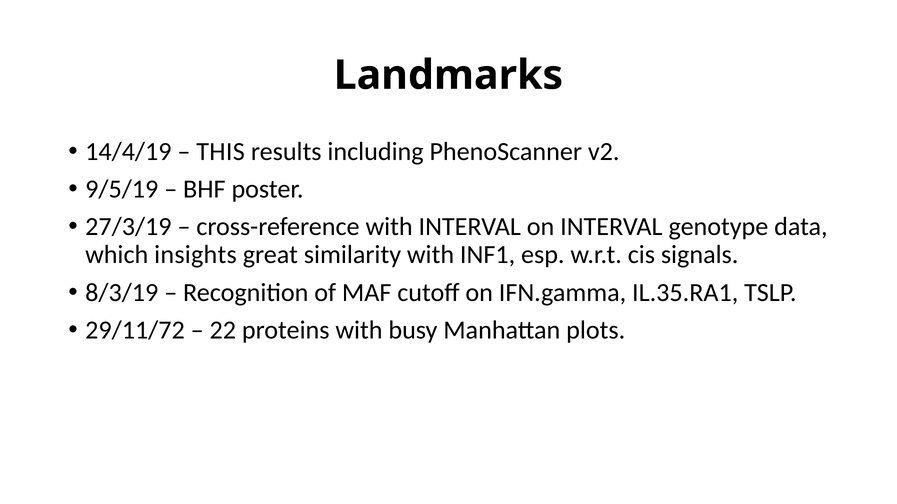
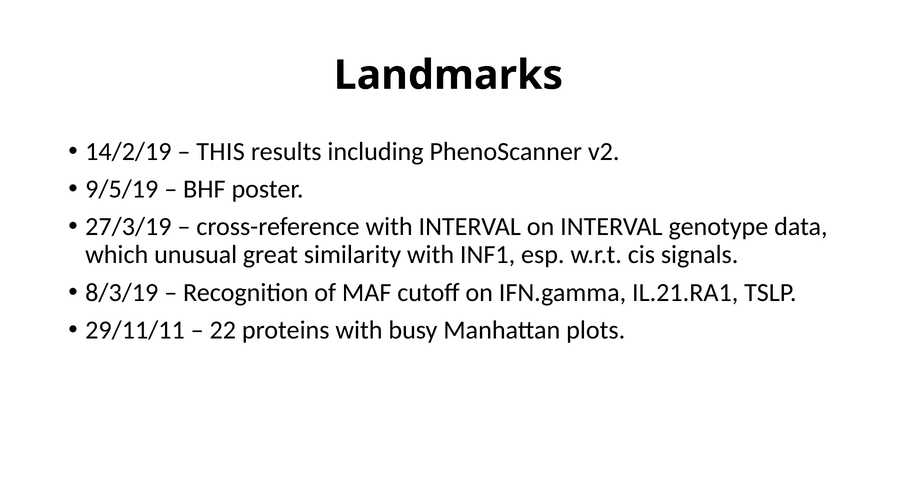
14/4/19: 14/4/19 -> 14/2/19 (128, 152)
insights: insights -> unusual (196, 255)
IL.35.RA1: IL.35.RA1 -> IL.21.RA1 (685, 293)
29/11/72: 29/11/72 -> 29/11/11 (135, 330)
